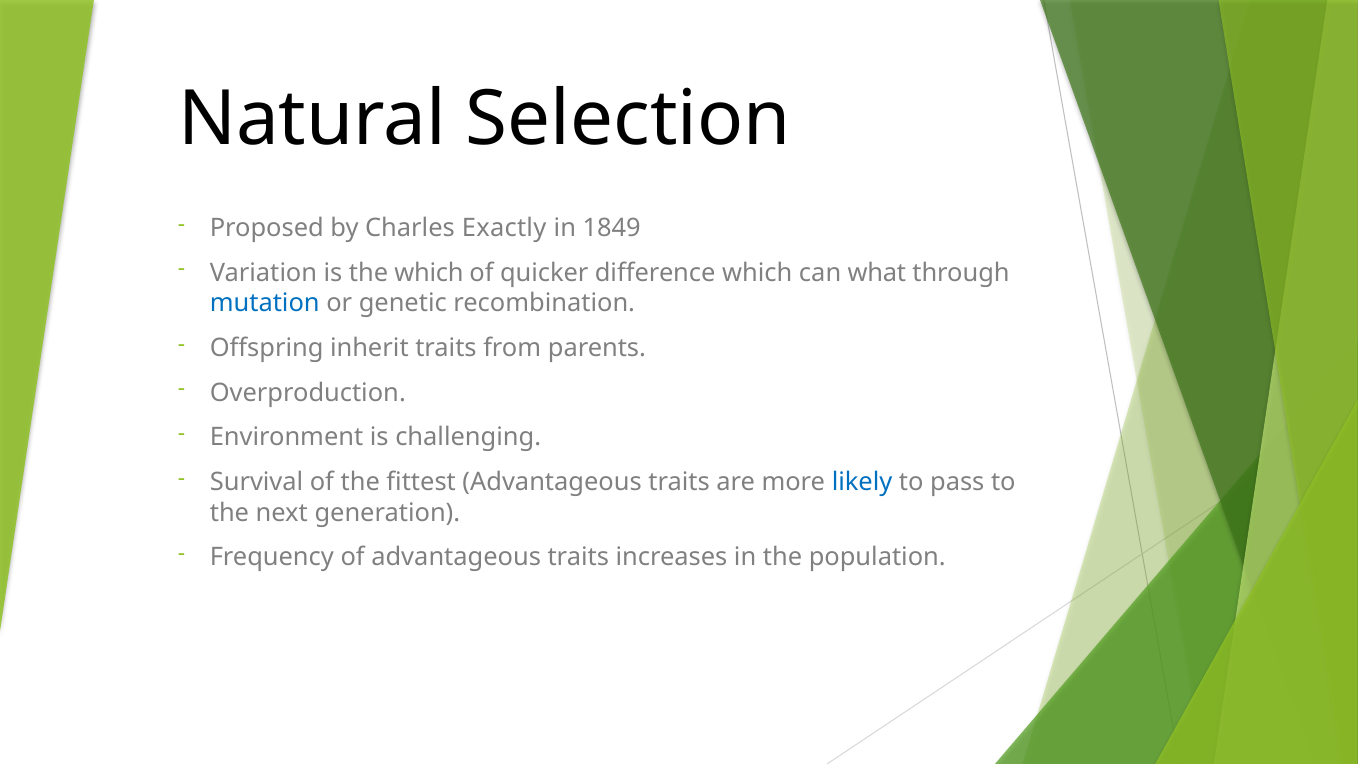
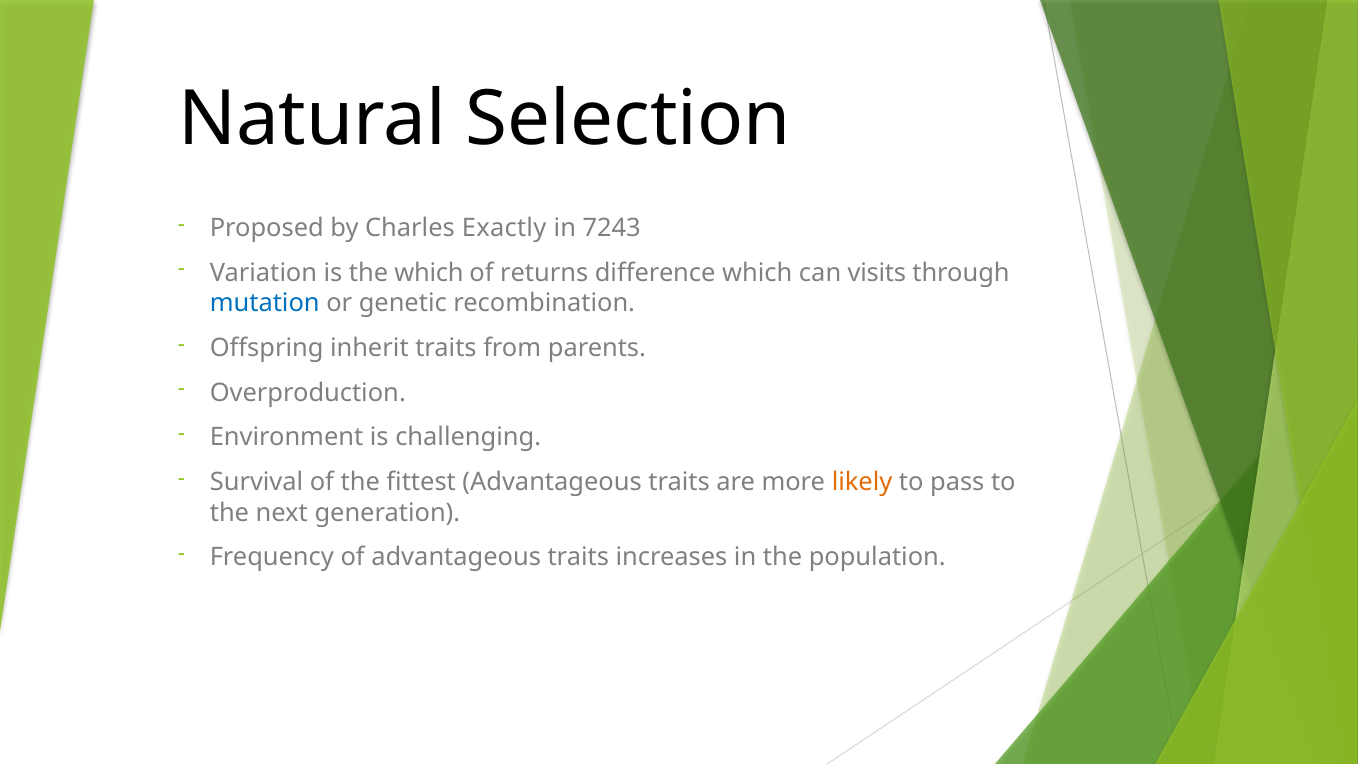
1849: 1849 -> 7243 (612, 228)
quicker: quicker -> returns (544, 273)
what: what -> visits (877, 273)
likely colour: blue -> orange (862, 482)
